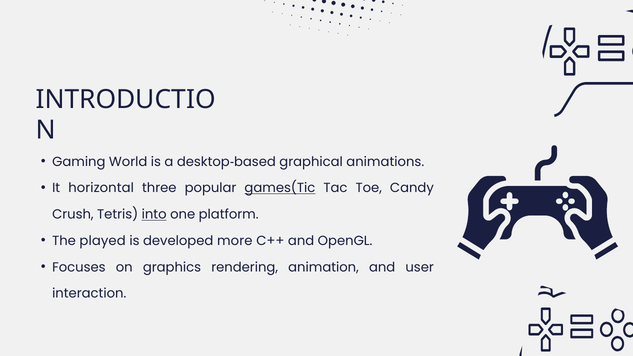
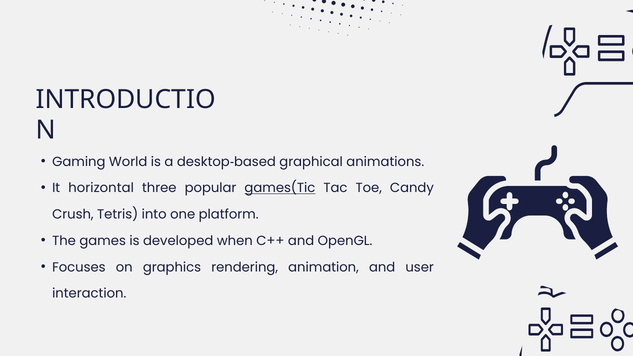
into underline: present -> none (154, 215)
played: played -> games (103, 241)
more: more -> when (235, 241)
